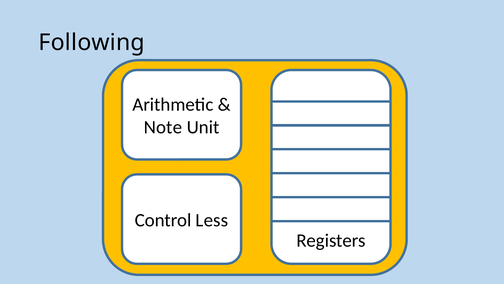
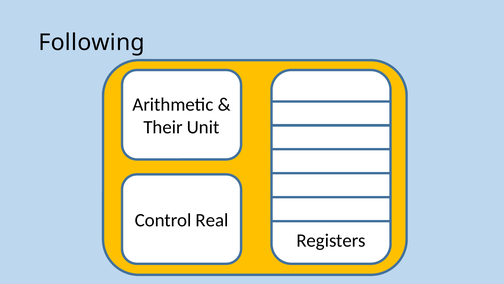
Note: Note -> Their (163, 127)
Less: Less -> Real (212, 220)
